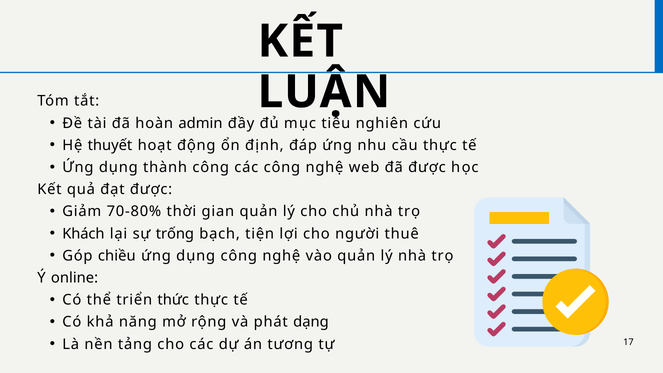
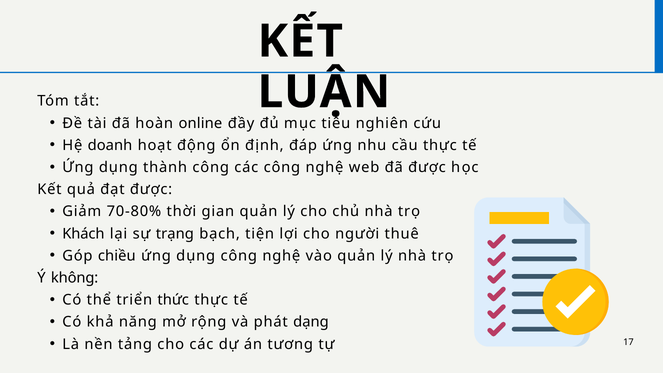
admin: admin -> online (200, 123)
thuyết: thuyết -> doanh (110, 145)
trống: trống -> trạng (175, 234)
online: online -> không (75, 278)
